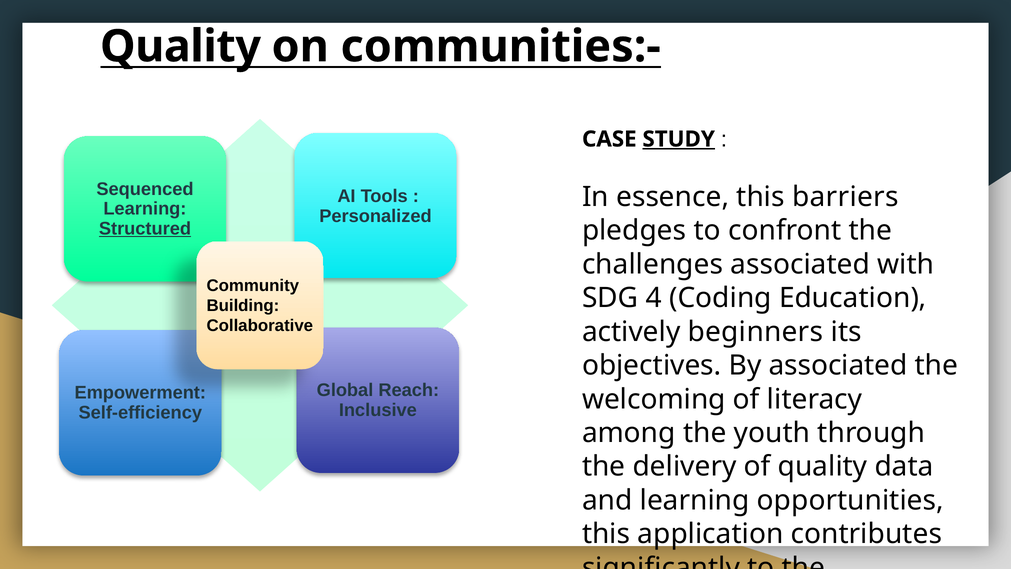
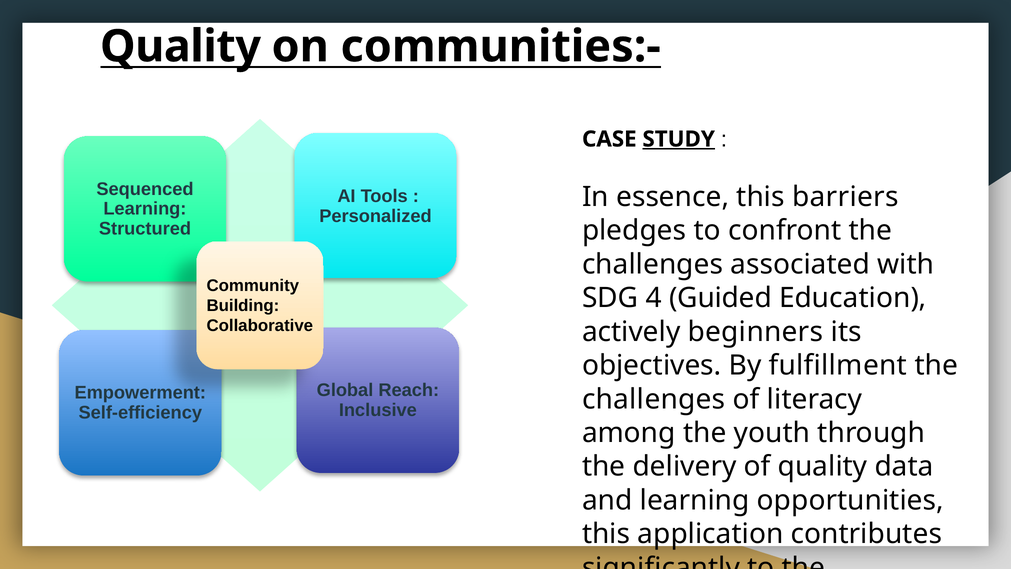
Structured underline: present -> none (145, 228)
Coding: Coding -> Guided (721, 298)
By associated: associated -> fulfillment (838, 365)
welcoming: welcoming -> challenges (654, 399)
